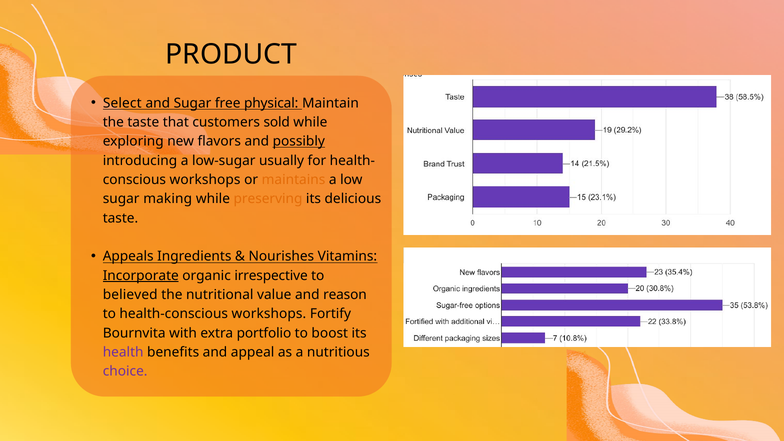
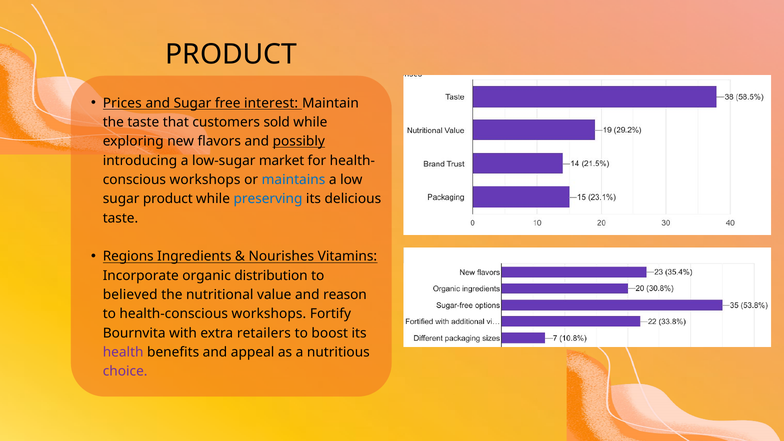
Select: Select -> Prices (122, 103)
physical: physical -> interest (271, 103)
usually: usually -> market (282, 161)
maintains colour: orange -> blue (294, 180)
sugar making: making -> product (168, 199)
preserving colour: orange -> blue (268, 199)
Appeals: Appeals -> Regions (128, 256)
Incorporate underline: present -> none (141, 276)
irrespective: irrespective -> distribution (271, 276)
portfolio: portfolio -> retailers (264, 333)
